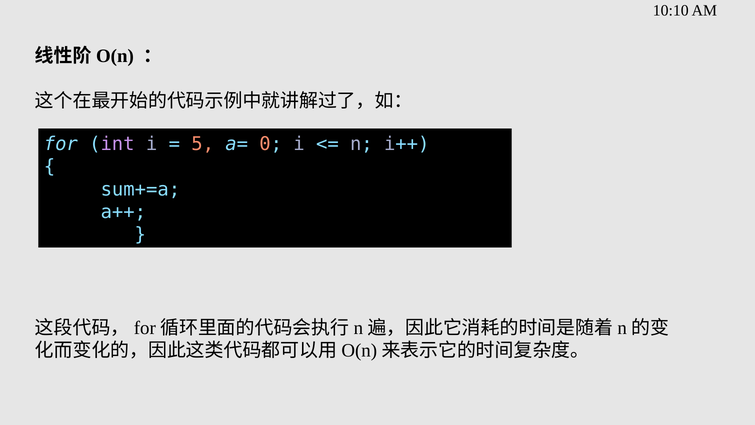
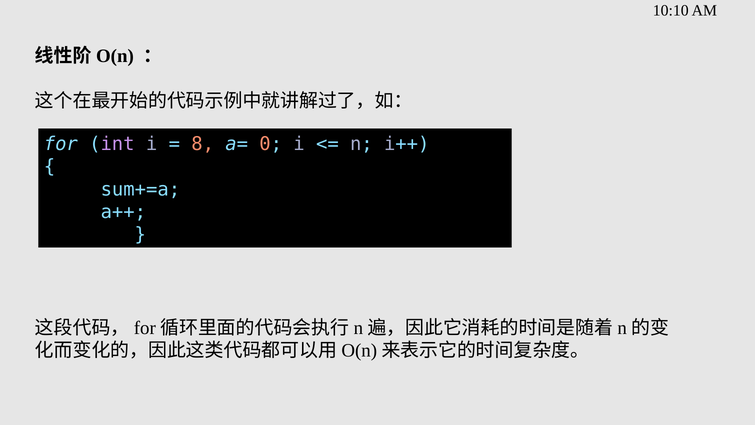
5: 5 -> 8 (203, 144)
